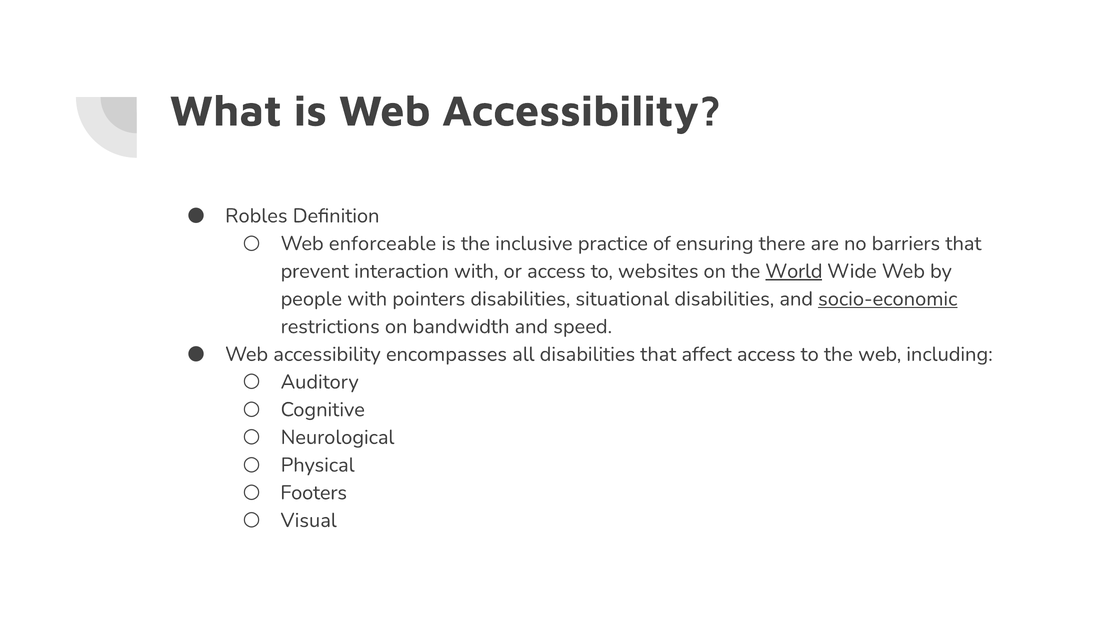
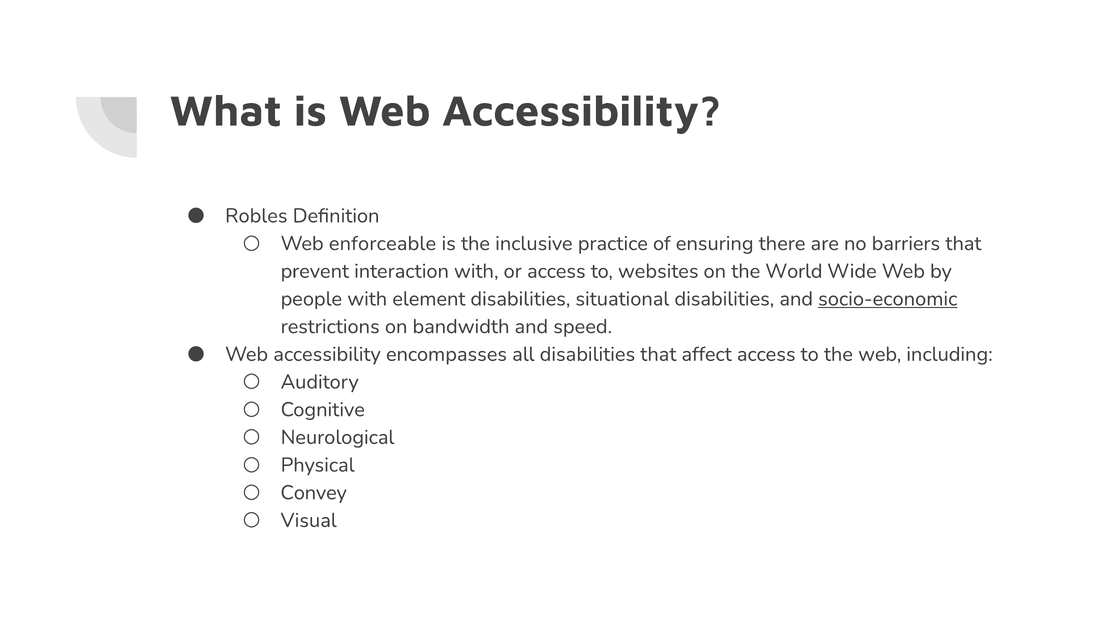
World underline: present -> none (794, 271)
pointers: pointers -> element (429, 299)
Footers: Footers -> Convey (314, 493)
